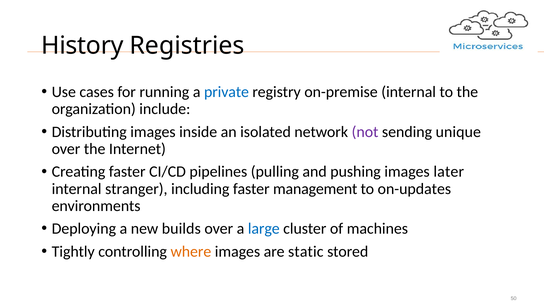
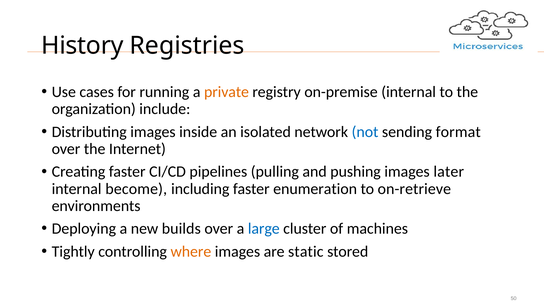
private colour: blue -> orange (226, 92)
not colour: purple -> blue (365, 132)
unique: unique -> format (458, 132)
stranger: stranger -> become (136, 189)
management: management -> enumeration (315, 189)
on-updates: on-updates -> on-retrieve (414, 189)
